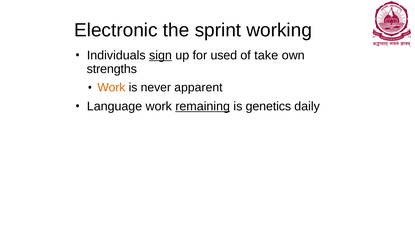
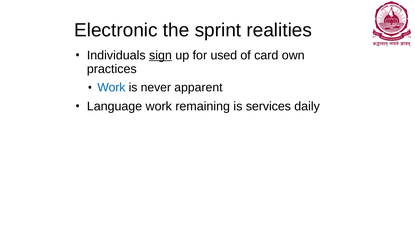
working: working -> realities (279, 30)
take: take -> card (266, 55)
strengths: strengths -> practices (112, 69)
Work colour: orange -> blue (111, 87)
remaining underline: present -> none (203, 106)
genetics: genetics -> services (268, 106)
